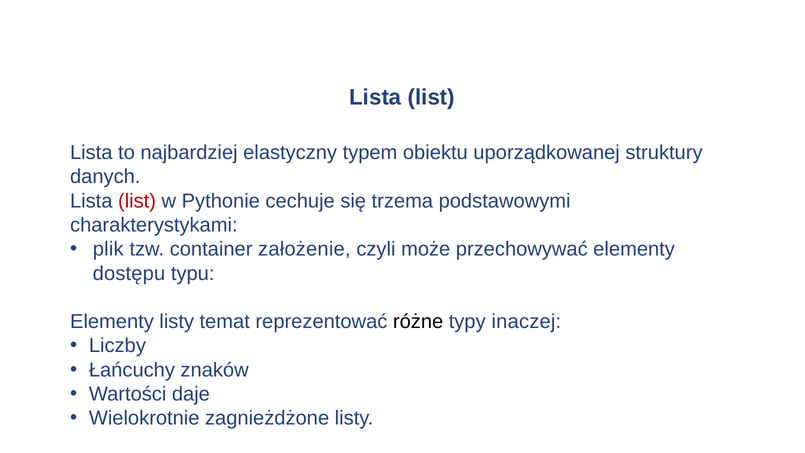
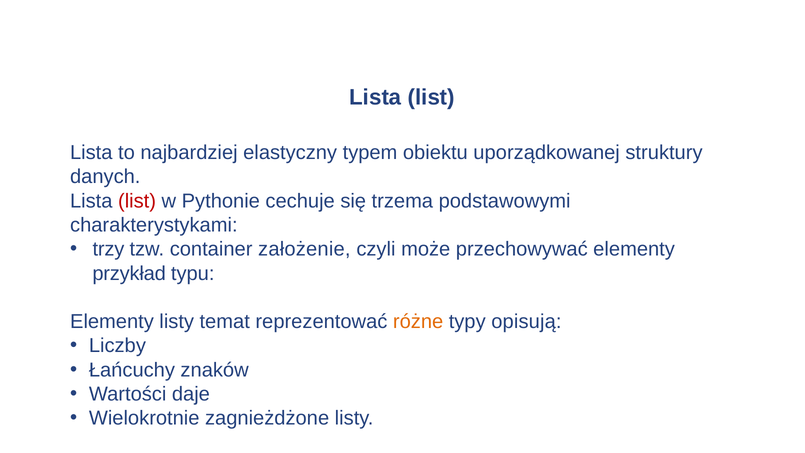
plik: plik -> trzy (108, 249)
dostępu: dostępu -> przykład (129, 273)
różne colour: black -> orange (418, 322)
inaczej: inaczej -> opisują (526, 322)
